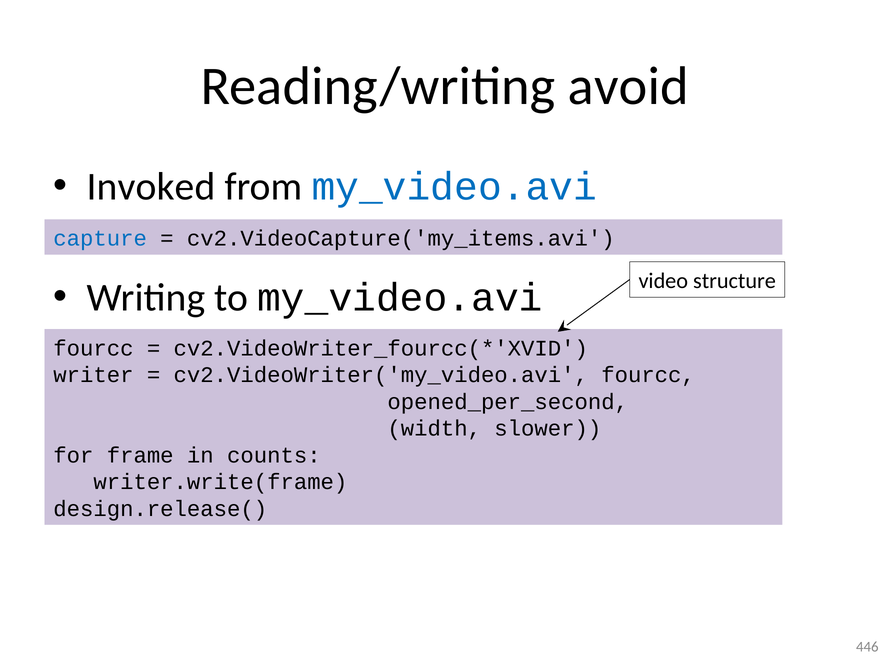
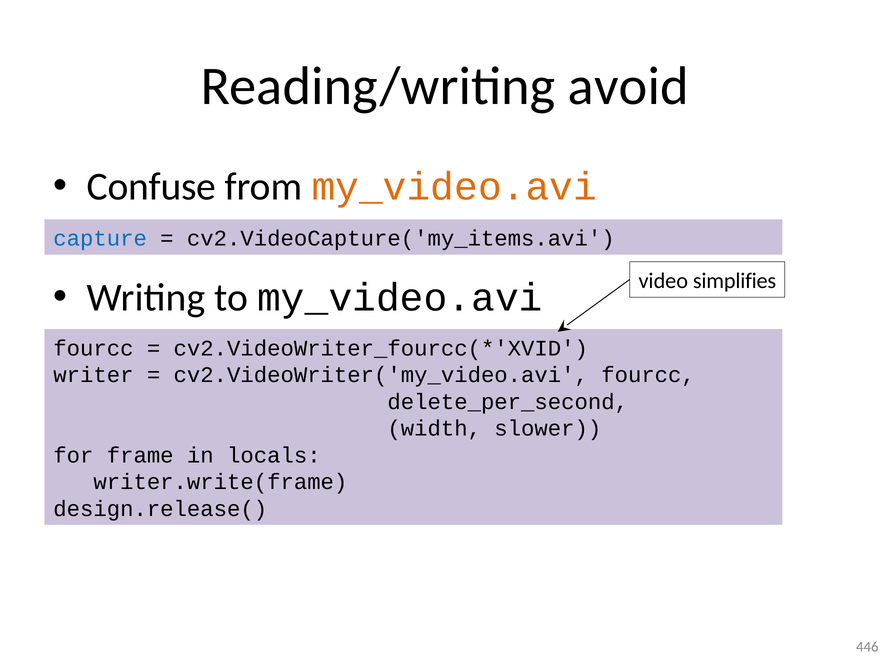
Invoked: Invoked -> Confuse (151, 187)
my_video.avi colour: blue -> orange (454, 187)
structure: structure -> simplifies (735, 281)
opened_per_second: opened_per_second -> delete_per_second (508, 402)
counts: counts -> locals (274, 455)
